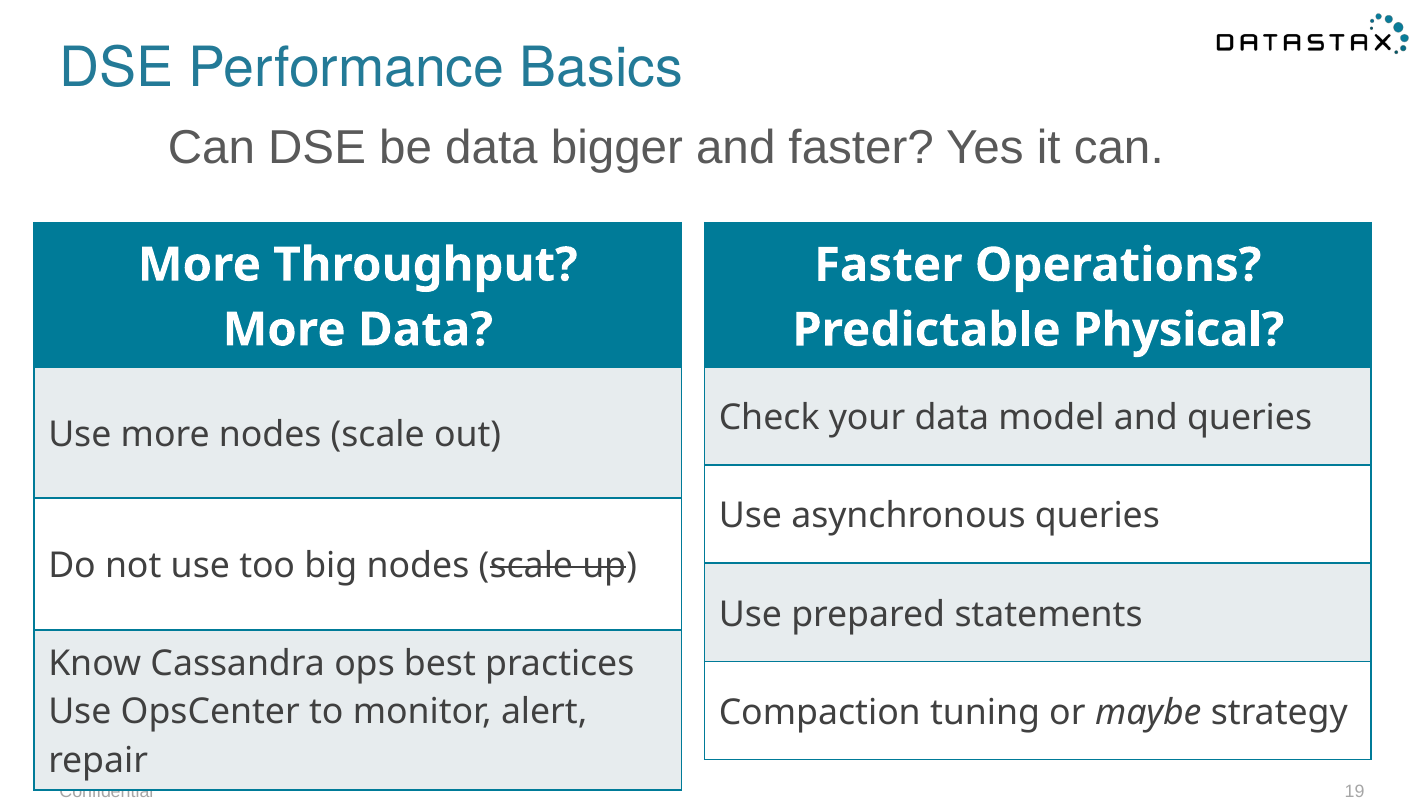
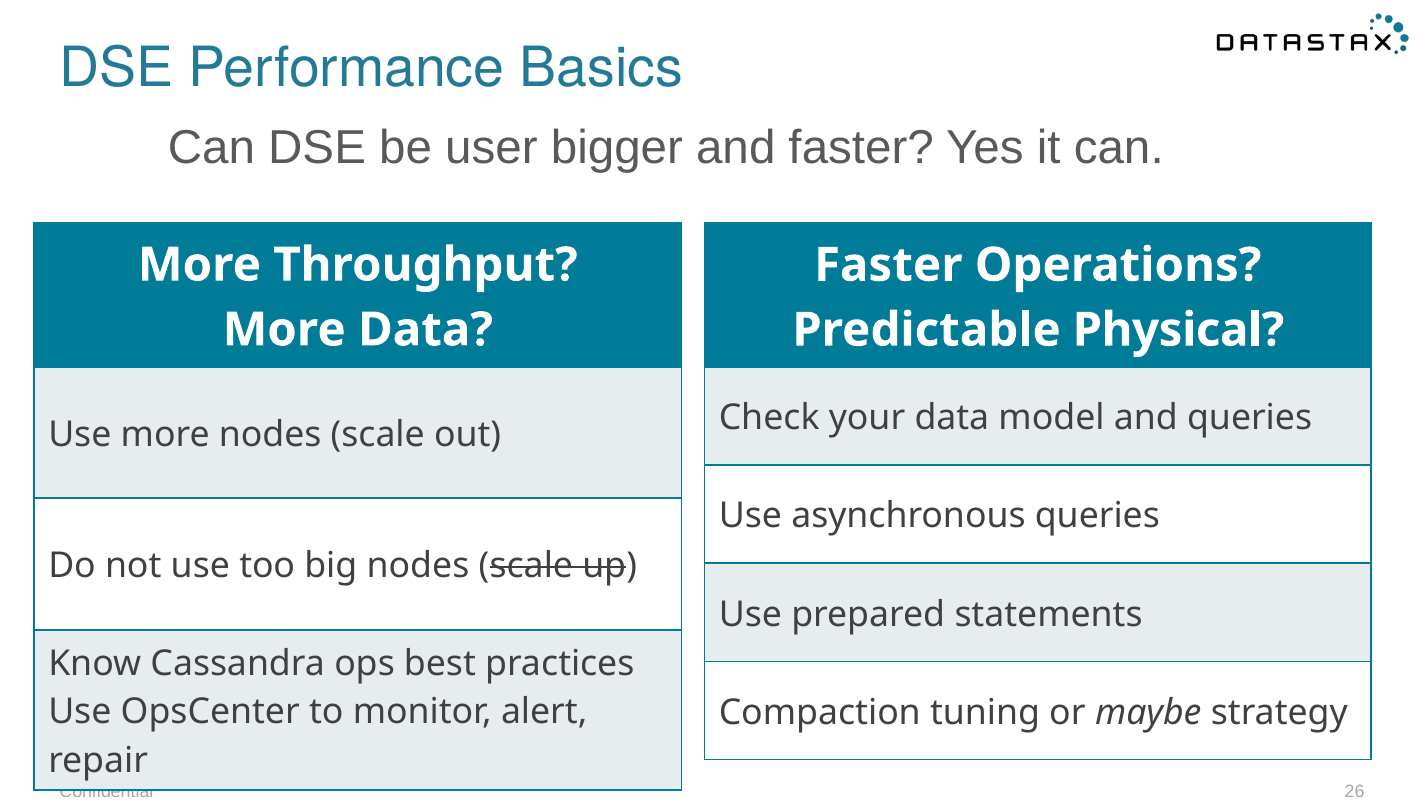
be data: data -> user (491, 148)
19: 19 -> 26 (1355, 792)
